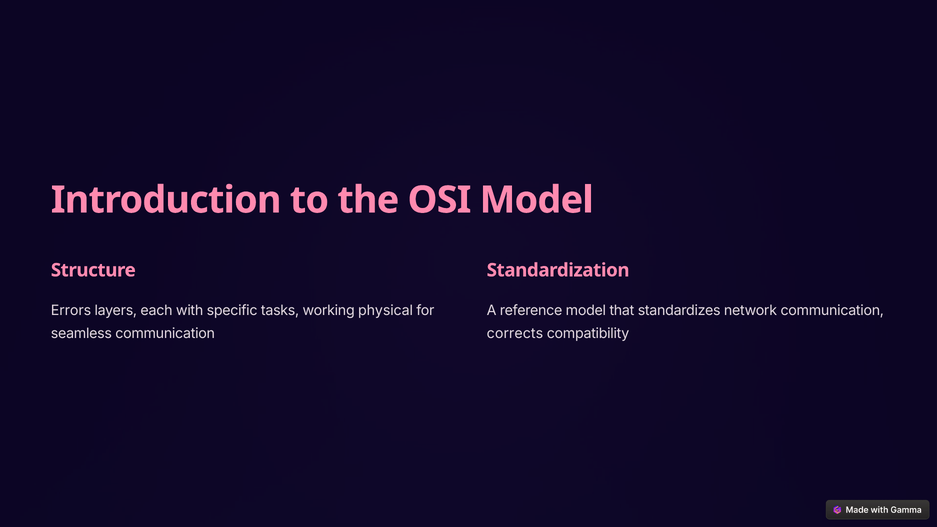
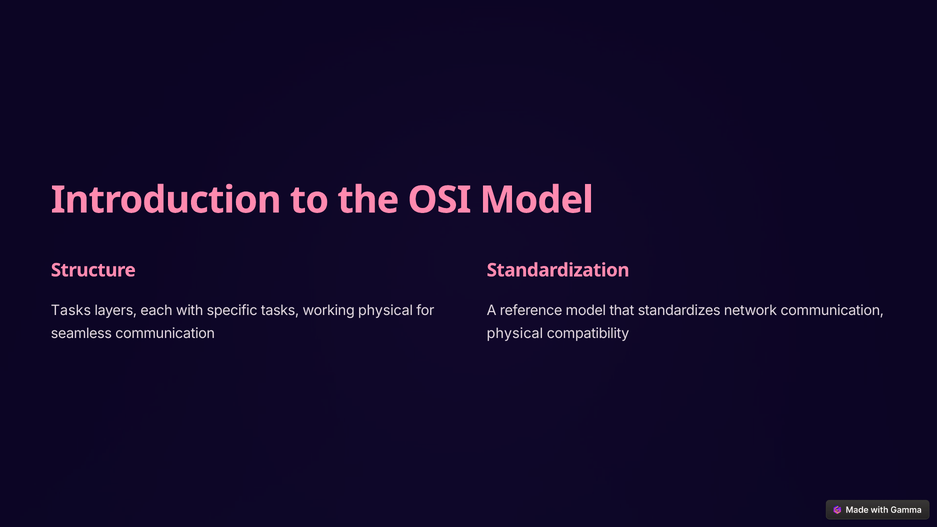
Errors: Errors -> Tasks (71, 311)
corrects: corrects -> physical (515, 334)
